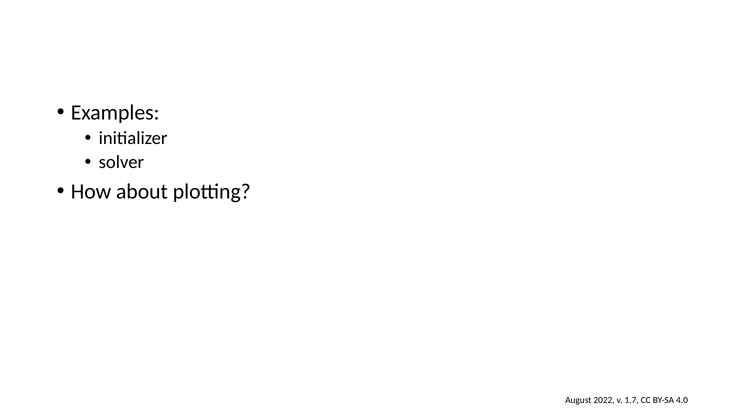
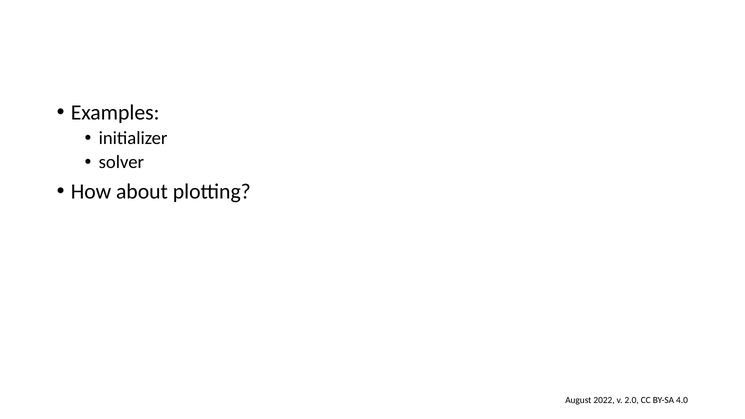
1.7: 1.7 -> 2.0 (632, 400)
